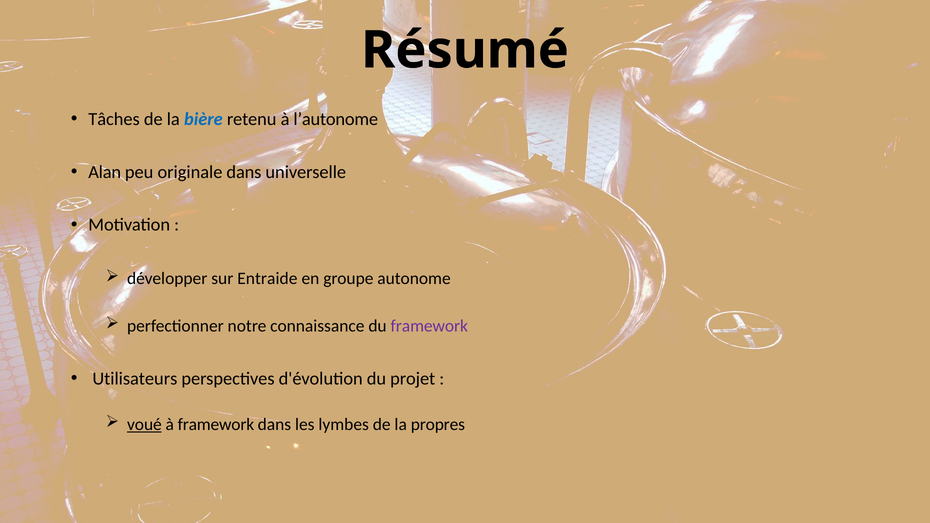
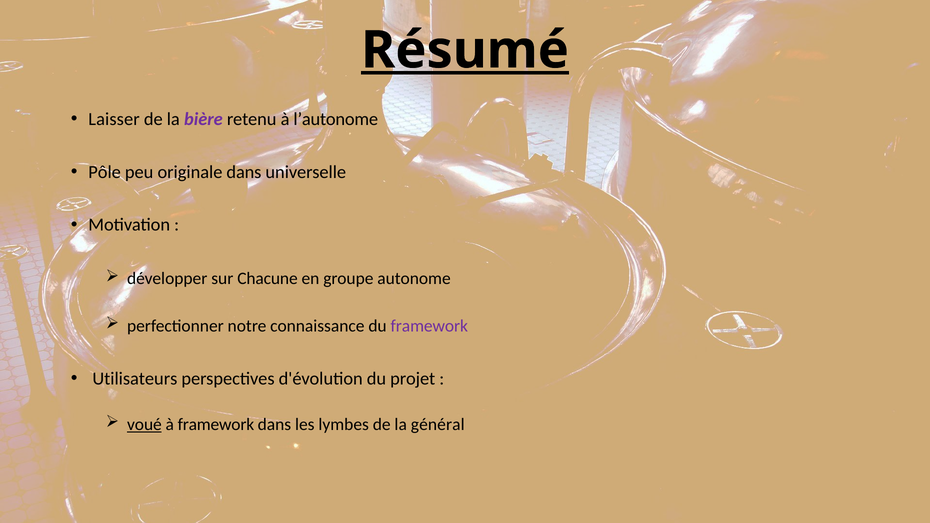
Résumé underline: none -> present (465, 50)
Tâches: Tâches -> Laisser (114, 119)
bière colour: blue -> purple (203, 119)
Alan: Alan -> Pôle (105, 172)
Entraide: Entraide -> Chacune (267, 279)
propres: propres -> général (438, 424)
